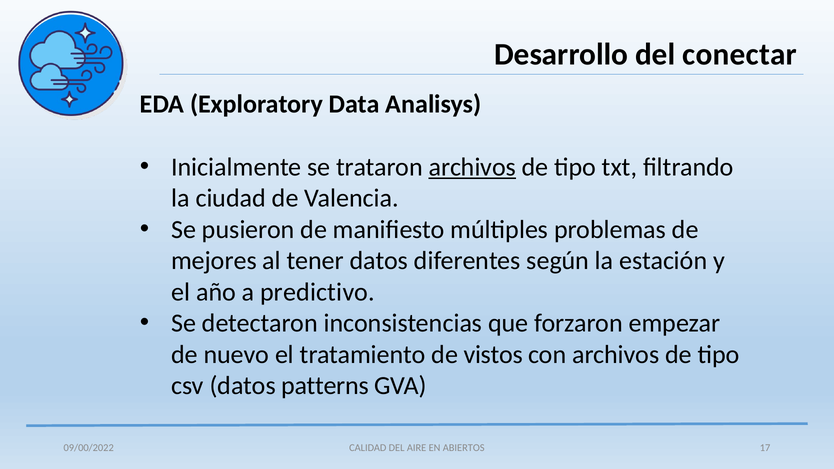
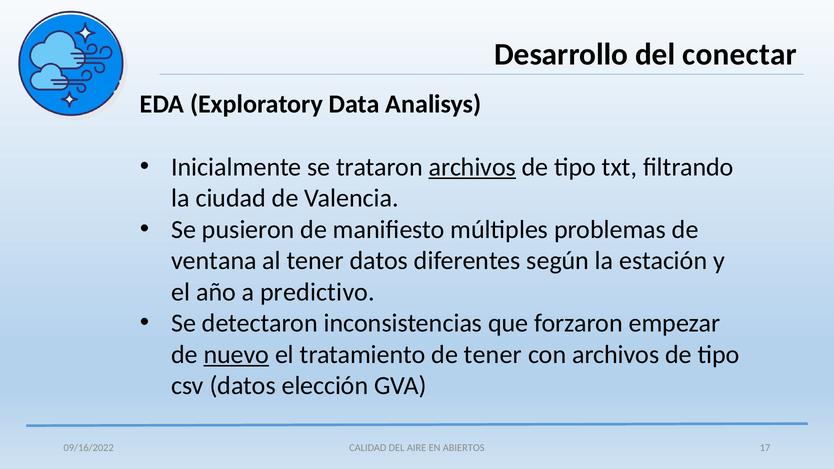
mejores: mejores -> ventana (214, 261)
nuevo underline: none -> present (236, 355)
de vistos: vistos -> tener (493, 355)
patterns: patterns -> elección (325, 386)
09/00/2022: 09/00/2022 -> 09/16/2022 (89, 448)
